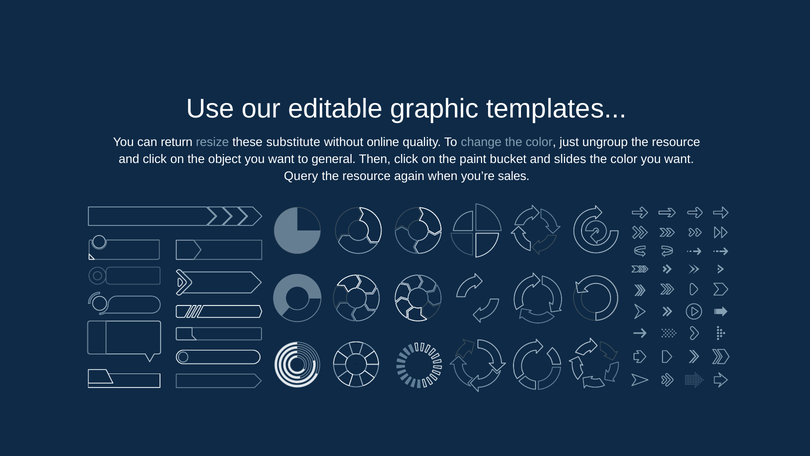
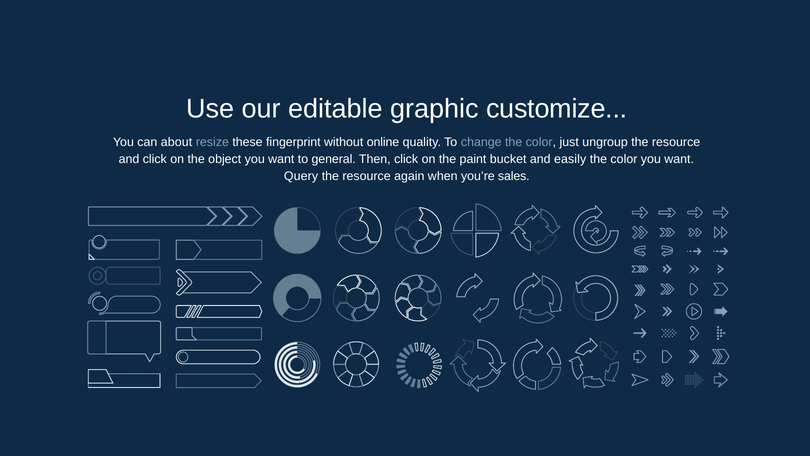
templates: templates -> customize (557, 109)
return: return -> about (177, 142)
substitute: substitute -> fingerprint (293, 142)
slides: slides -> easily (570, 159)
